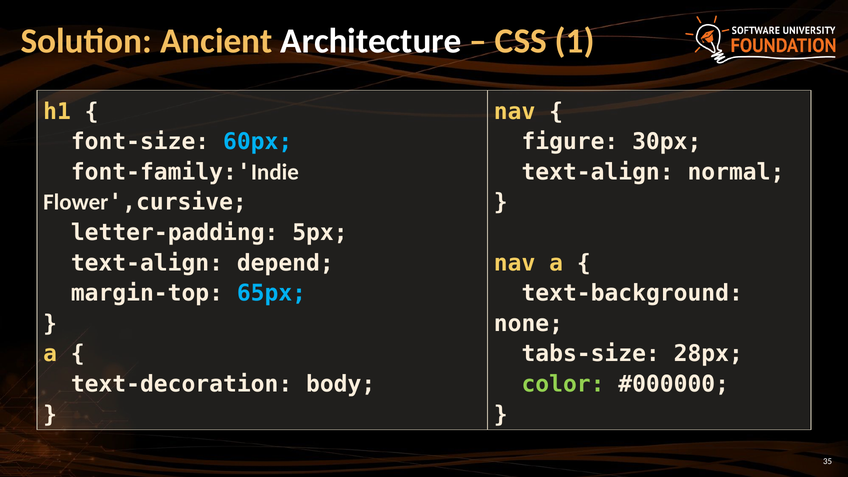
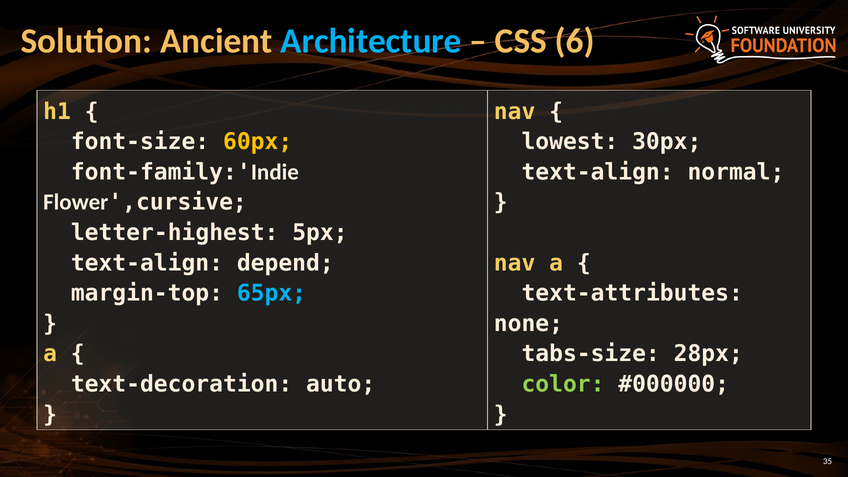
Architecture colour: white -> light blue (371, 41)
1: 1 -> 6 (575, 41)
60px colour: light blue -> yellow (258, 142)
figure: figure -> lowest (570, 142)
letter-padding: letter-padding -> letter-highest (175, 233)
text-background: text-background -> text-attributes (632, 293)
body: body -> auto (341, 384)
